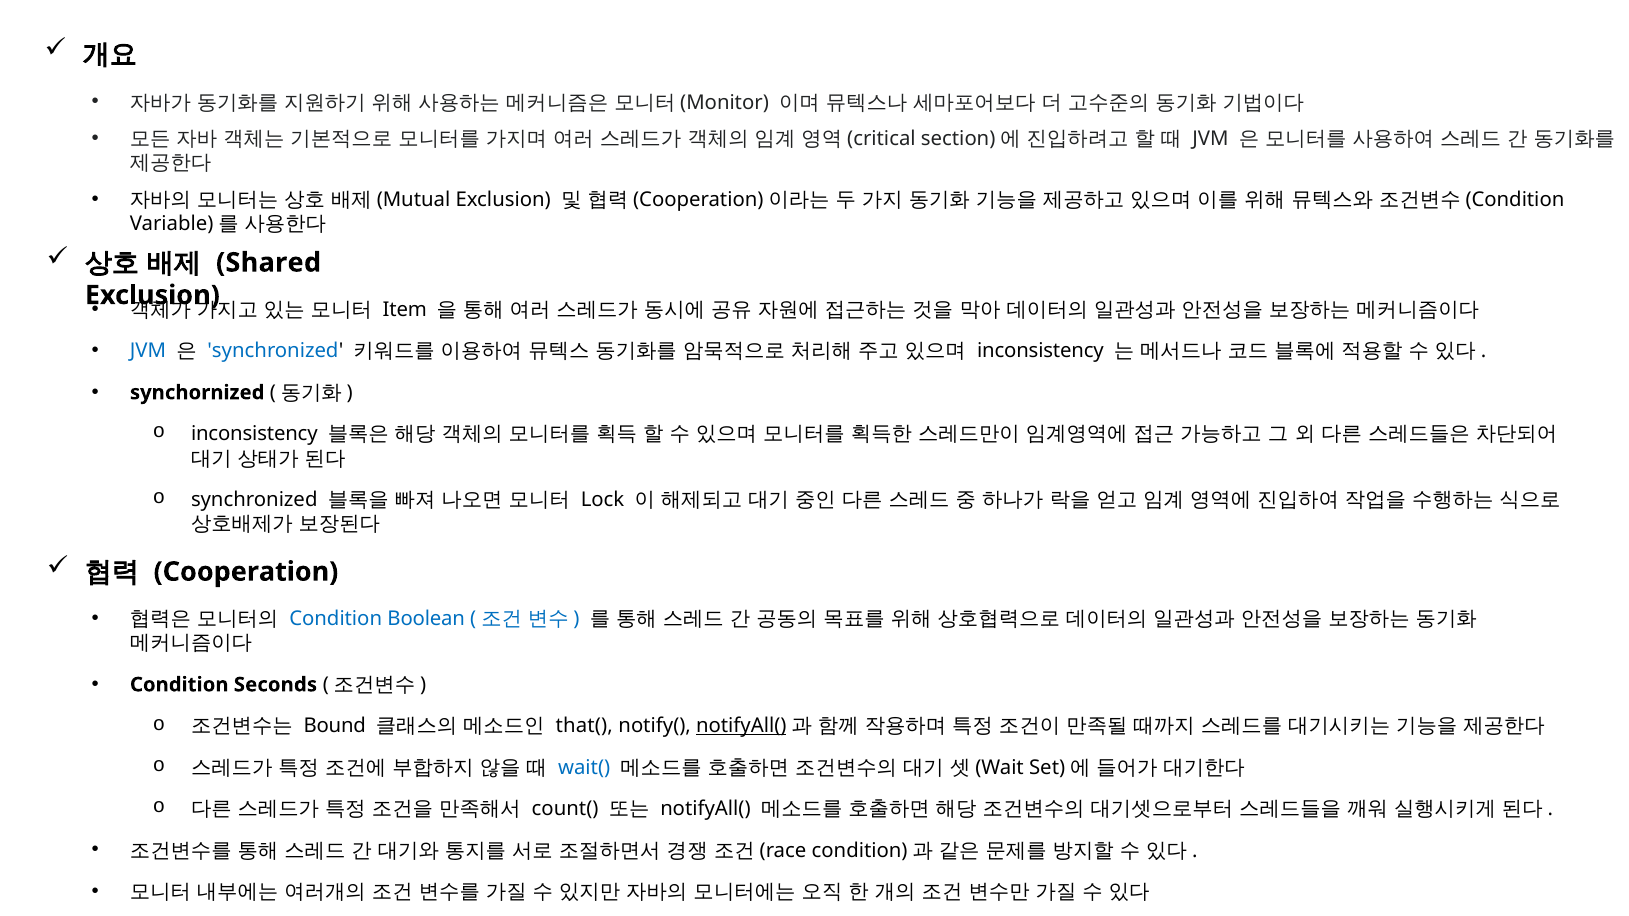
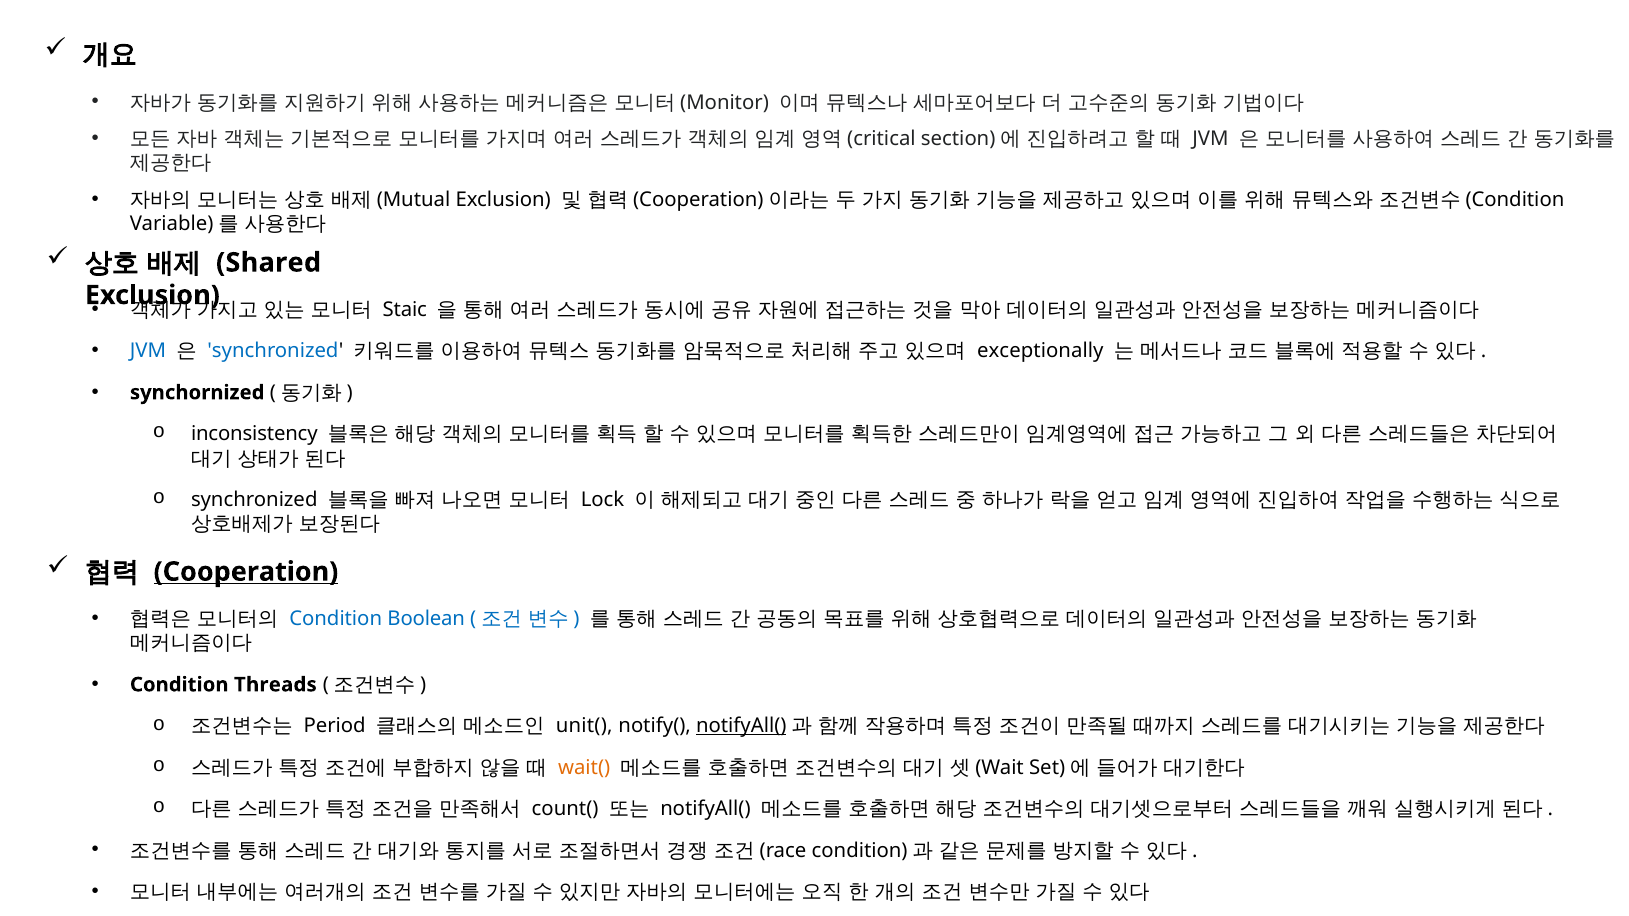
Item: Item -> Staic (405, 310)
inconsistency: inconsistency -> exceptionally (1040, 351)
Cooperation underline: none -> present (246, 572)
Seconds: Seconds -> Threads (275, 685)
Bound: Bound -> Period (335, 726)
that(: that( -> unit( (584, 726)
wait( colour: blue -> orange (584, 768)
